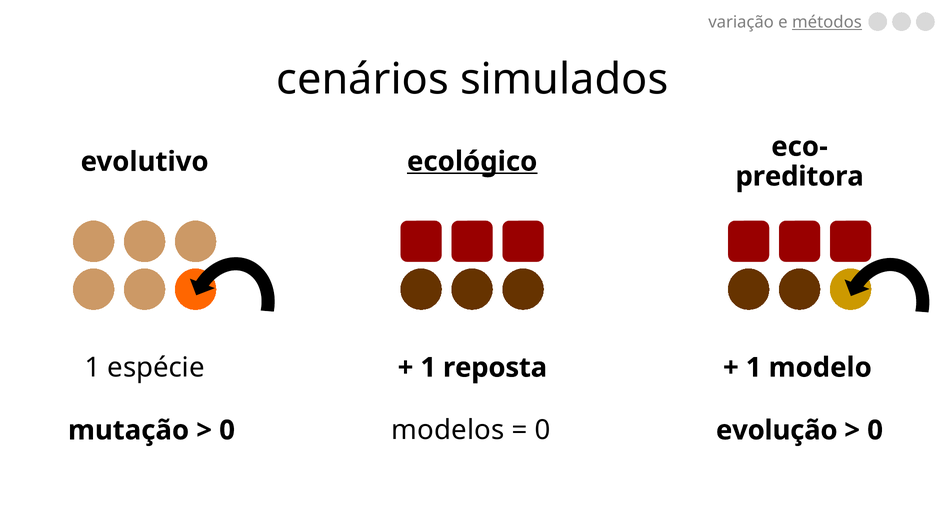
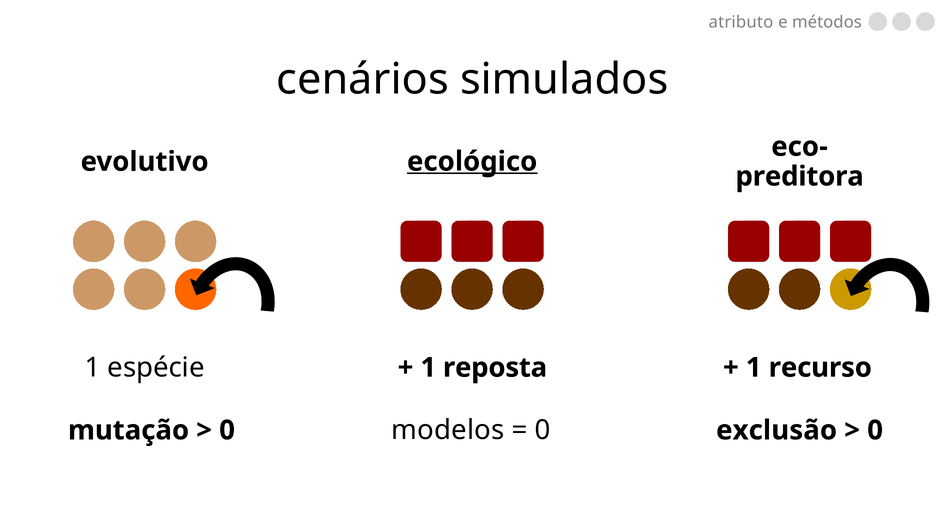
variação: variação -> atributo (741, 22)
métodos underline: present -> none (827, 22)
modelo: modelo -> recurso (820, 368)
evolução: evolução -> exclusão (777, 430)
